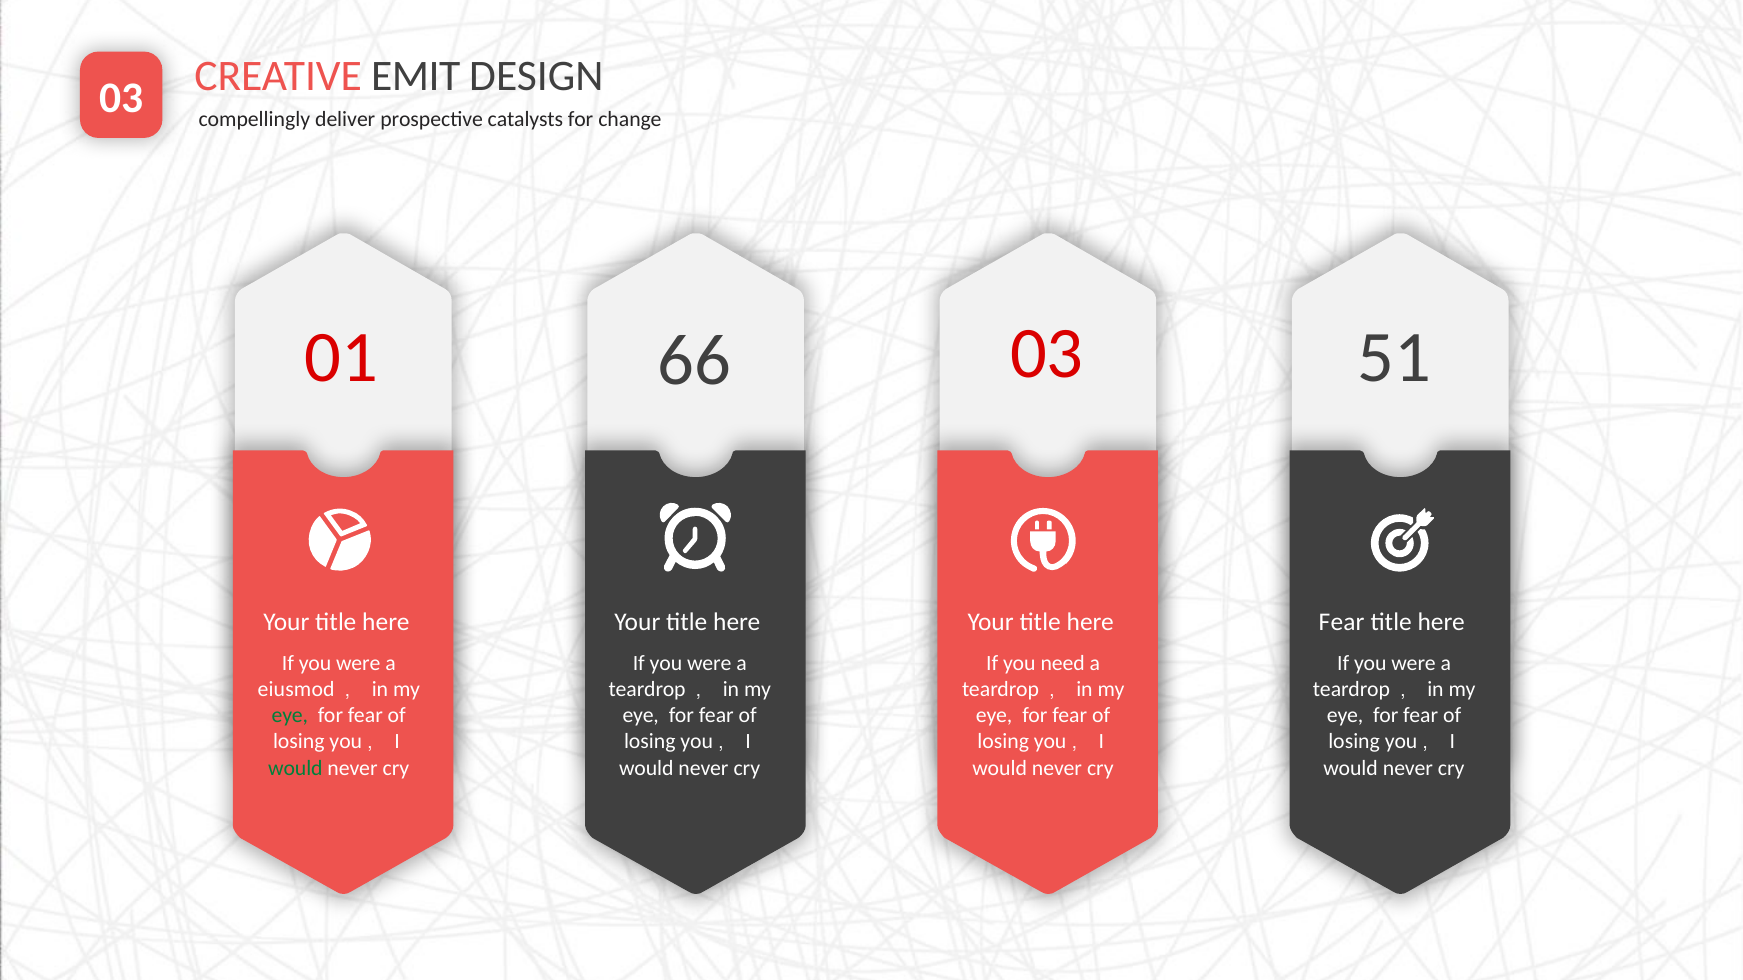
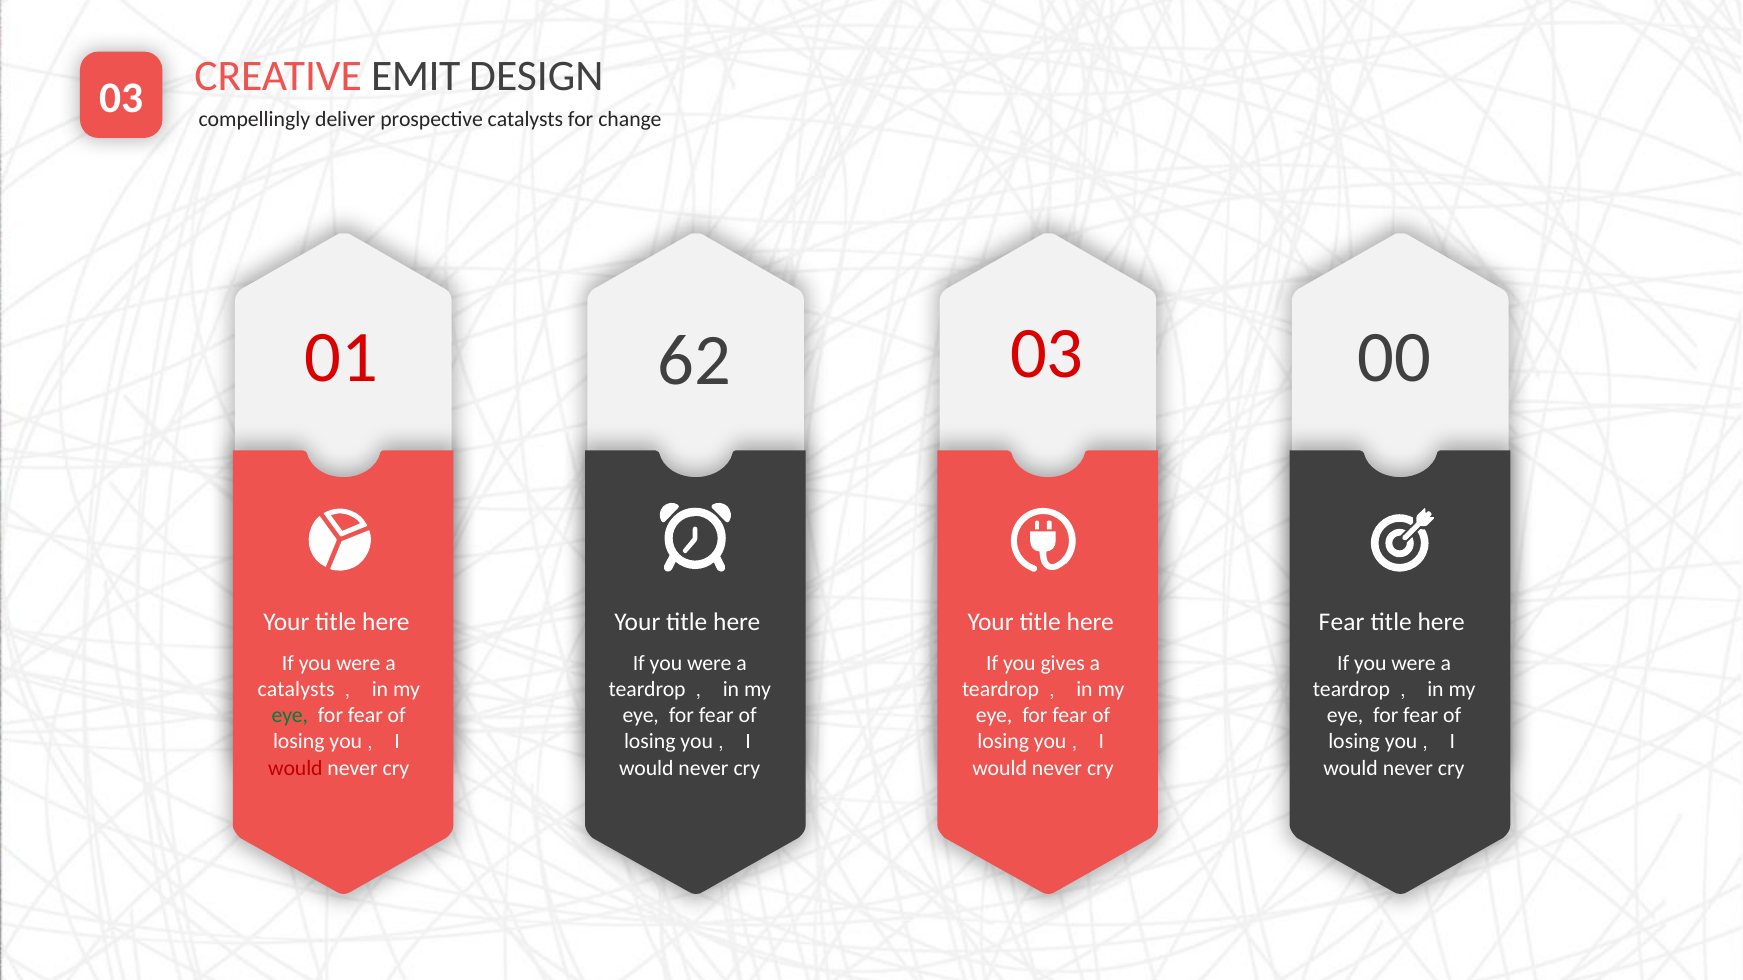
66: 66 -> 62 (694, 361)
51: 51 -> 00 (1394, 357)
need: need -> gives (1063, 664)
eiusmod: eiusmod -> catalysts (296, 690)
would colour: green -> red (295, 768)
